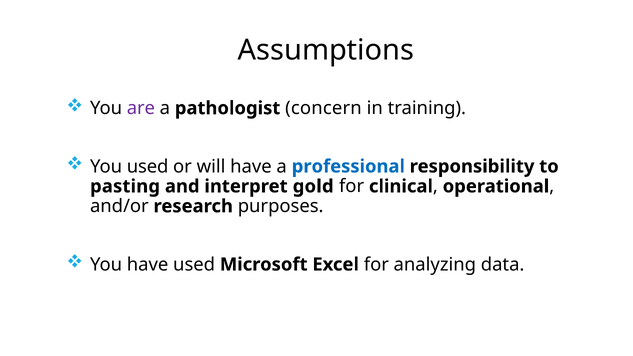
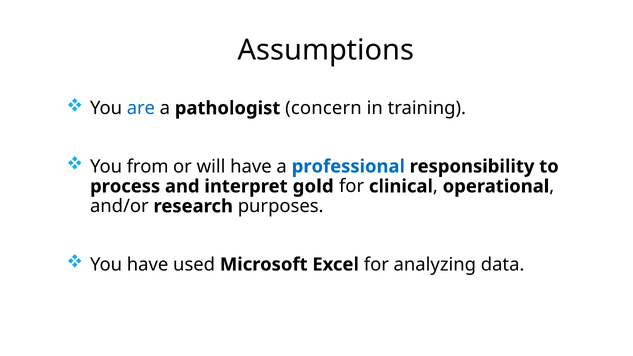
are colour: purple -> blue (141, 108)
You used: used -> from (148, 166)
pasting: pasting -> process (125, 186)
